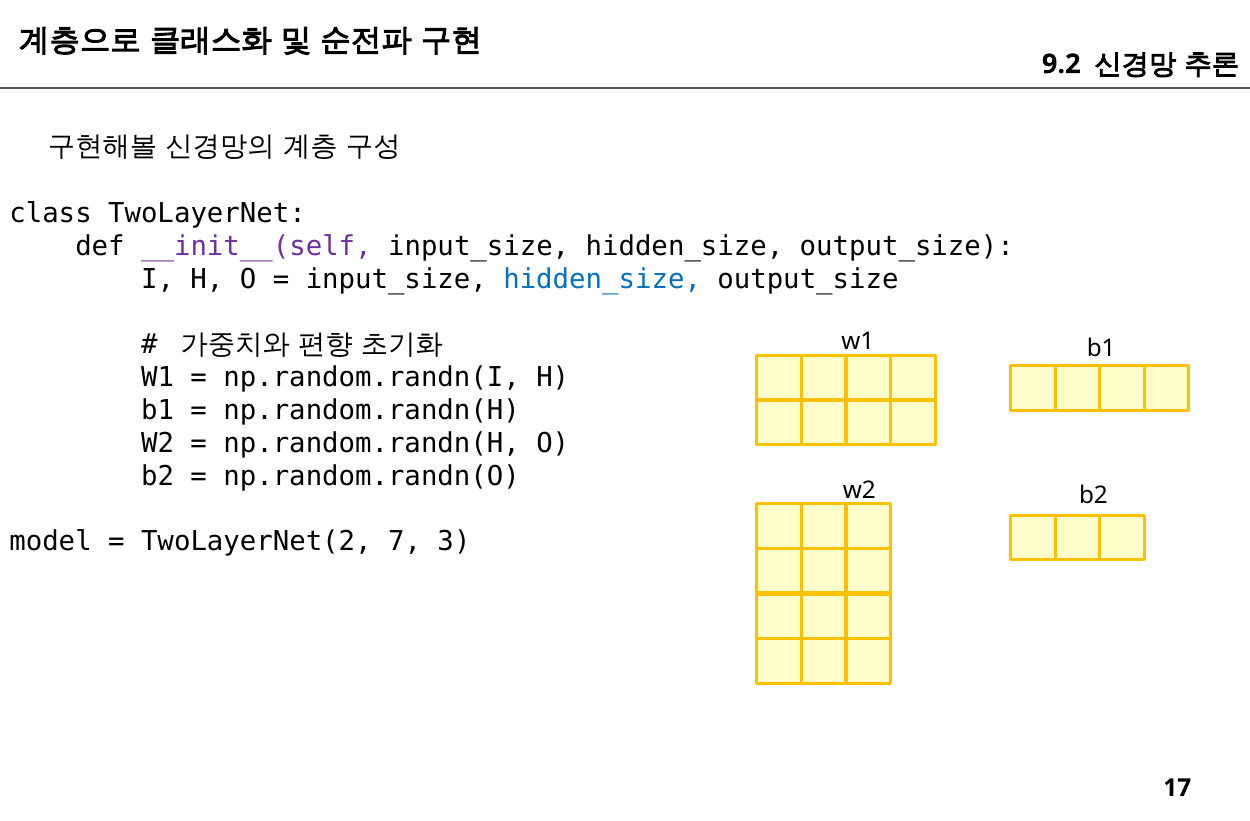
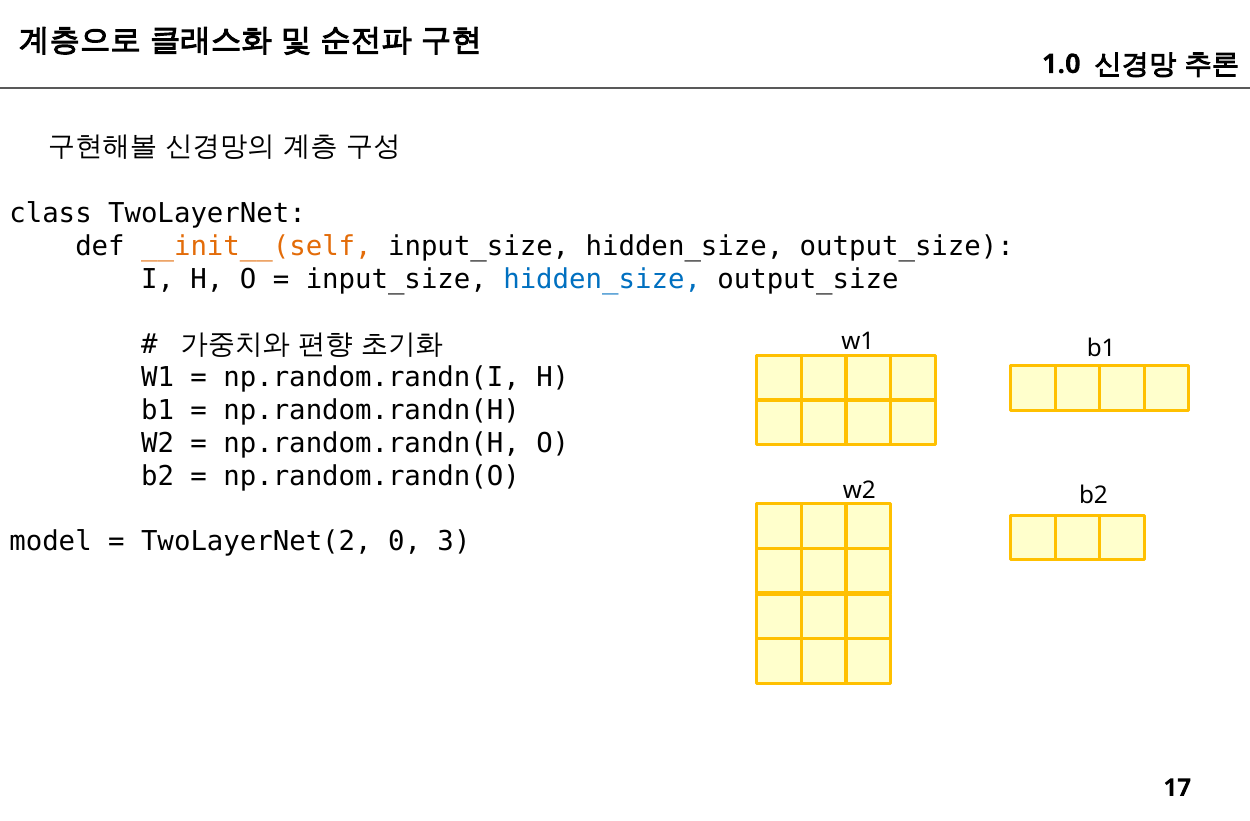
9.2: 9.2 -> 1.0 (1061, 64)
__init__(self colour: purple -> orange (256, 246)
7: 7 -> 0 (405, 542)
